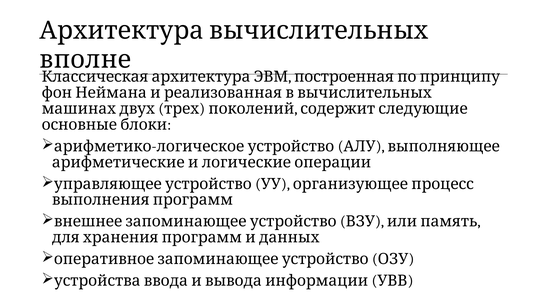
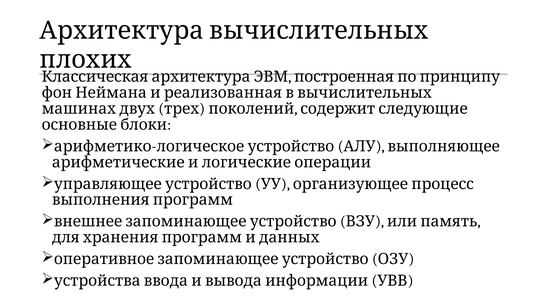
вполне: вполне -> плохих (86, 60)
